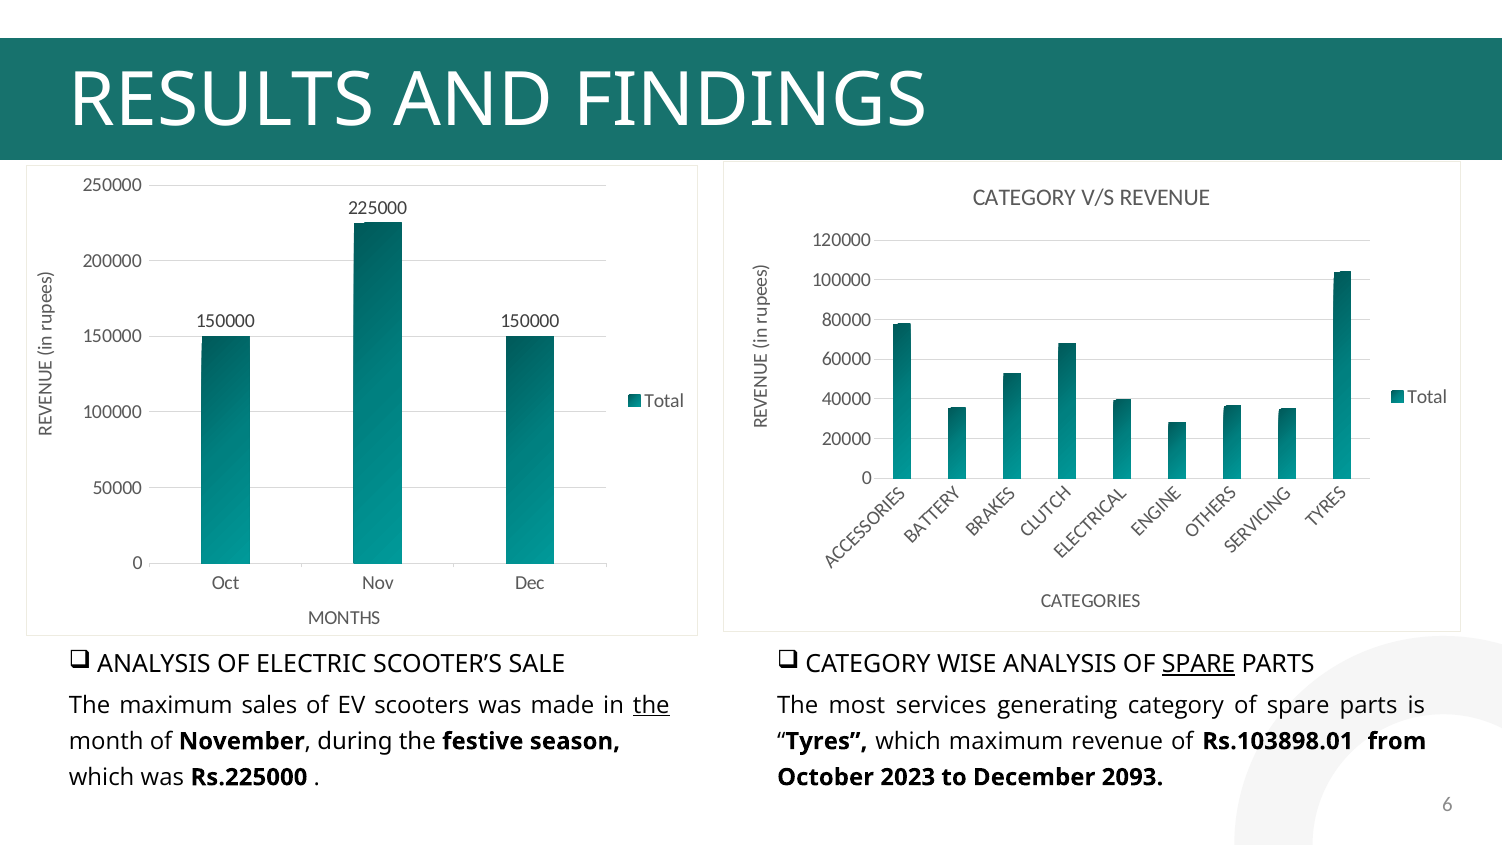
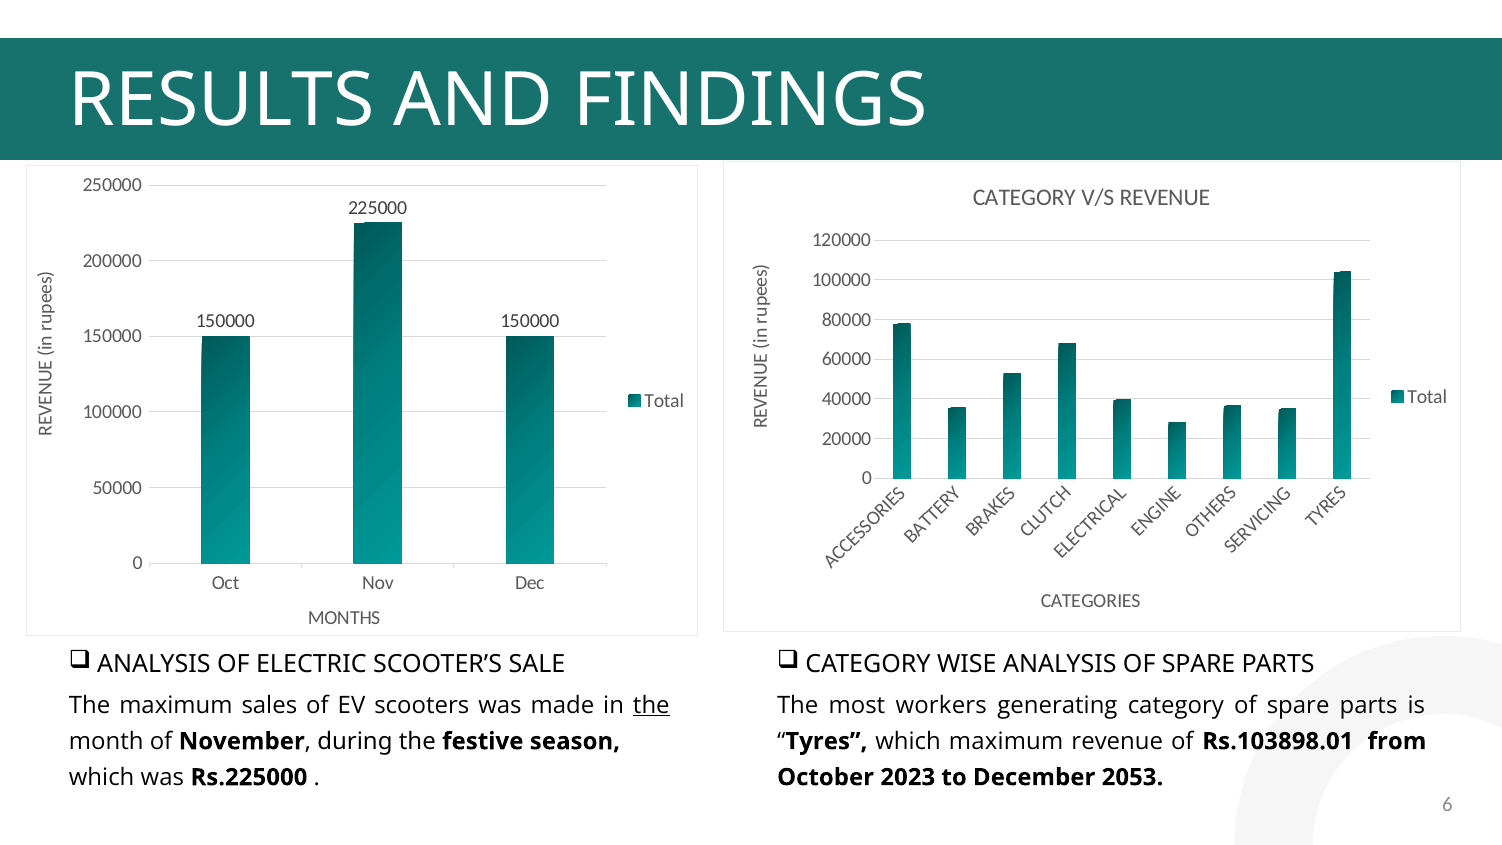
SPARE underline: present -> none (1199, 664)
services: services -> workers (941, 705)
2093: 2093 -> 2053 (1133, 777)
